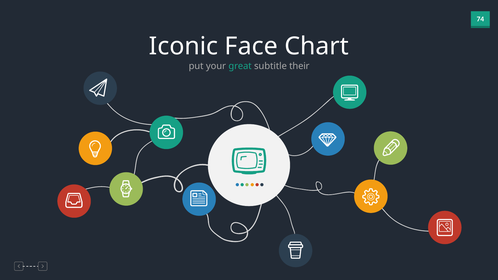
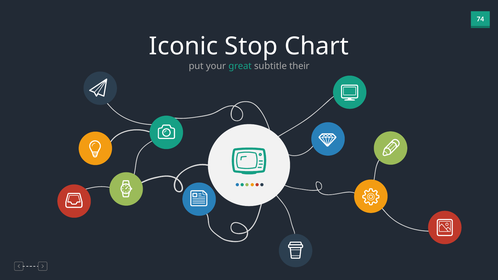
Face: Face -> Stop (251, 46)
